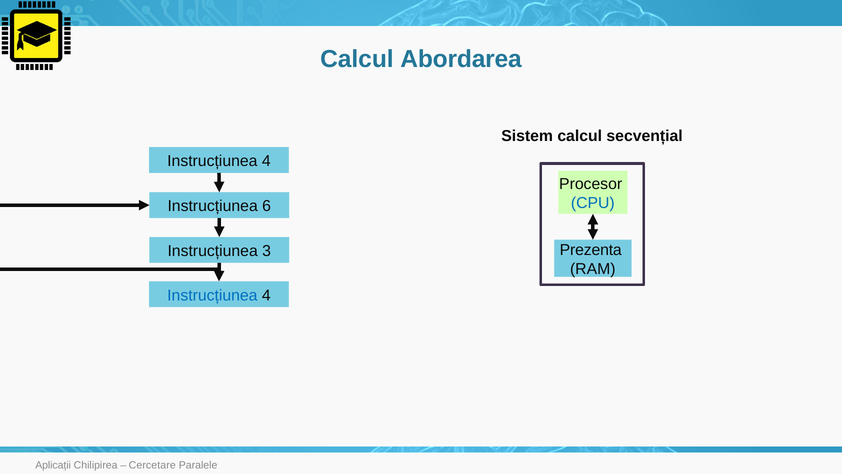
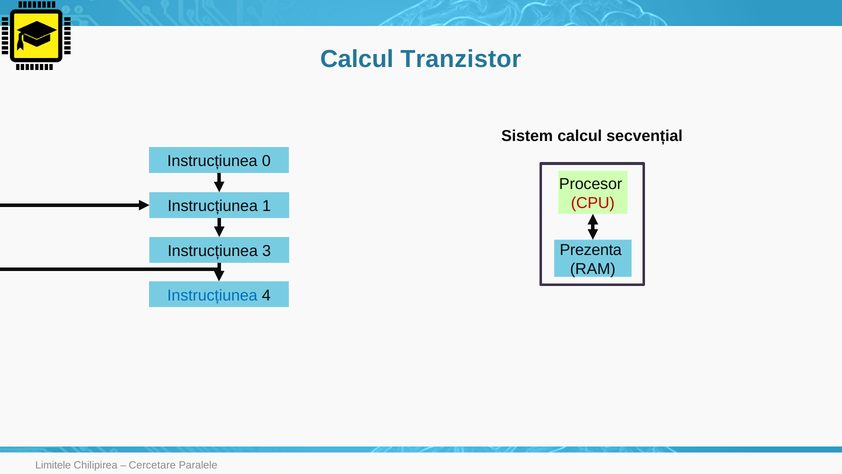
Abordarea: Abordarea -> Tranzistor (461, 59)
4: 4 -> 0 (266, 161)
CPU colour: blue -> red (593, 203)
6: 6 -> 1 (267, 206)
Aplicații: Aplicații -> Limitele (53, 465)
